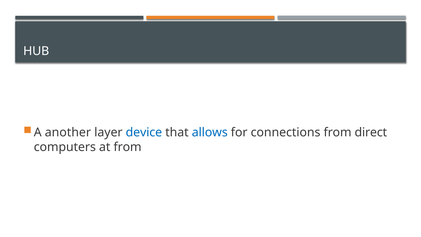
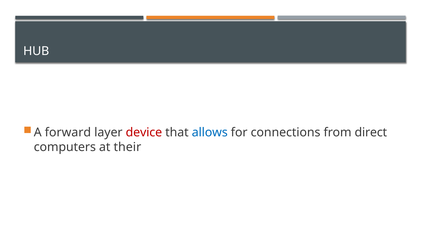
another: another -> forward (68, 132)
device colour: blue -> red (144, 132)
at from: from -> their (127, 147)
